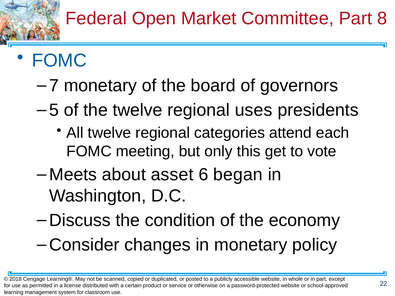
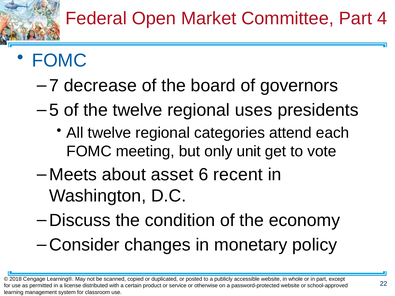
8: 8 -> 4 (382, 18)
monetary: monetary -> decrease (100, 86)
this: this -> unit (249, 151)
began: began -> recent (238, 175)
